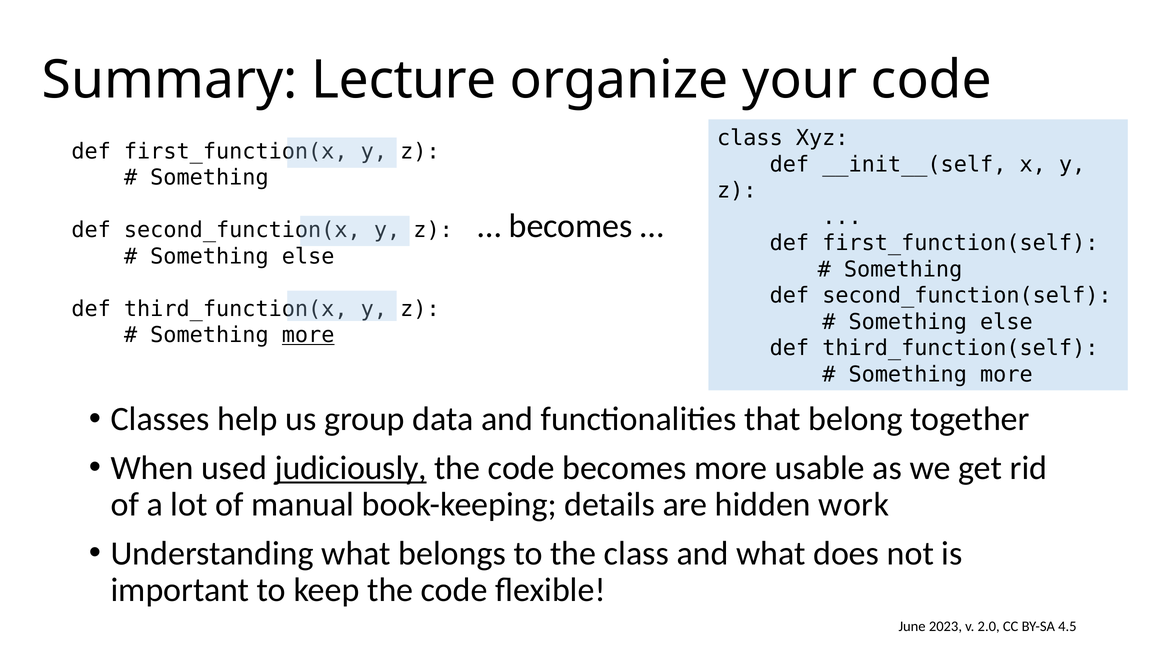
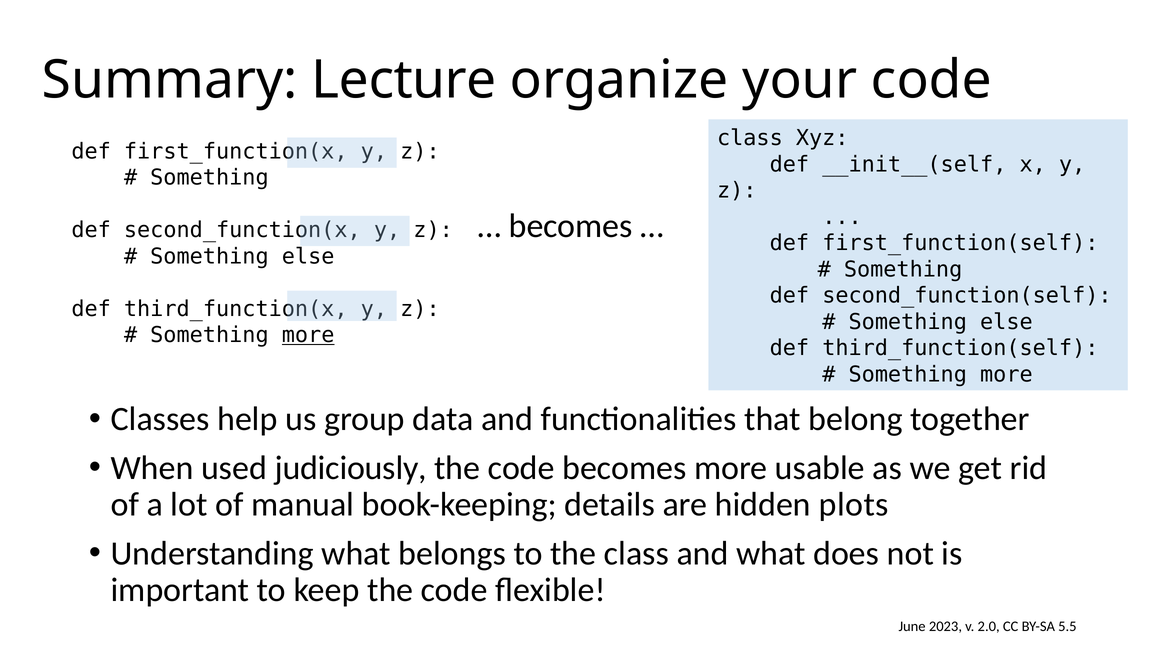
judiciously underline: present -> none (351, 468)
work: work -> plots (854, 505)
4.5: 4.5 -> 5.5 (1067, 626)
